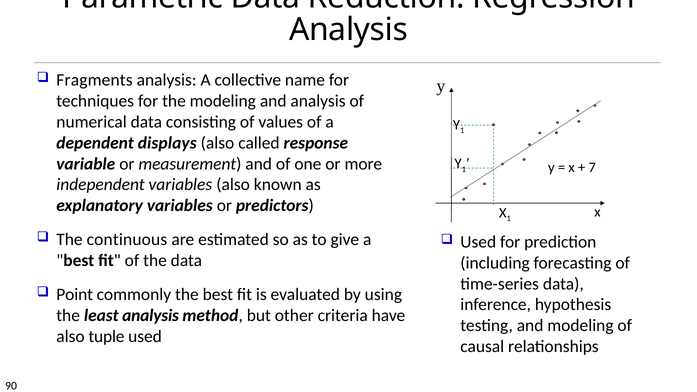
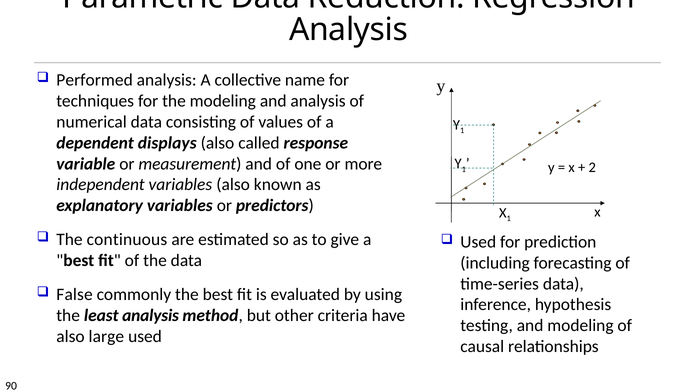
Fragments: Fragments -> Performed (95, 80)
7: 7 -> 2 (592, 167)
Point: Point -> False (75, 295)
tuple: tuple -> large (106, 336)
